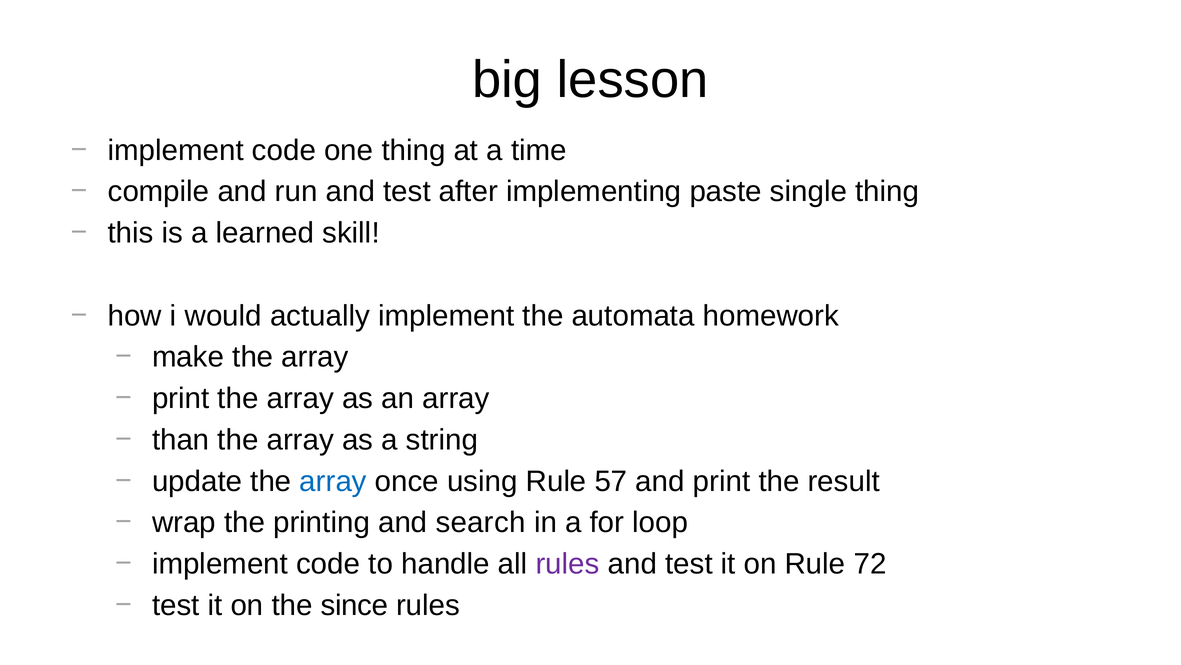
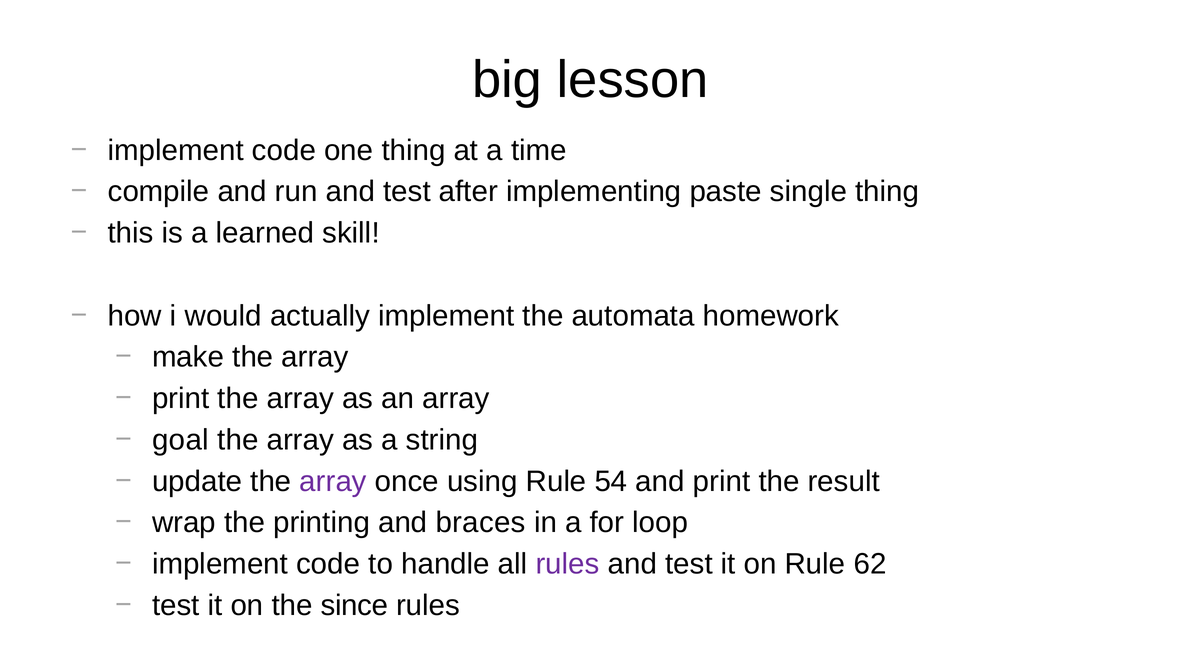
than: than -> goal (181, 439)
array colour: blue -> purple (333, 481)
57: 57 -> 54 (611, 481)
search: search -> braces (481, 522)
72: 72 -> 62 (870, 563)
